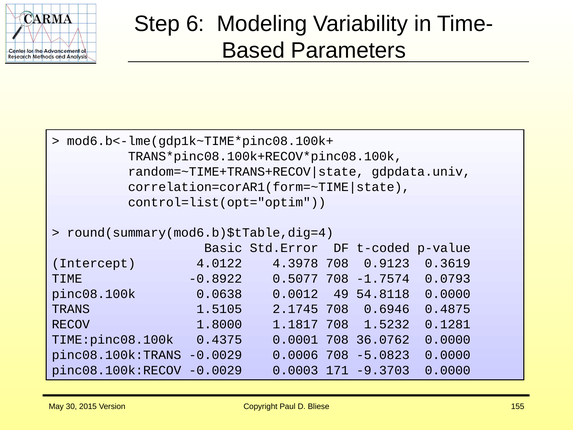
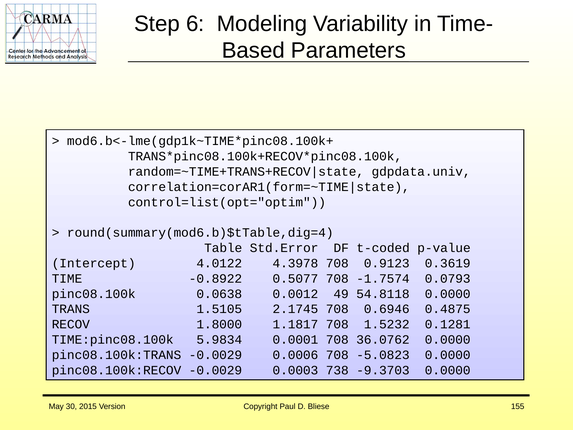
Basic: Basic -> Table (223, 248)
0.4375: 0.4375 -> 5.9834 (219, 339)
171: 171 -> 738 (337, 370)
